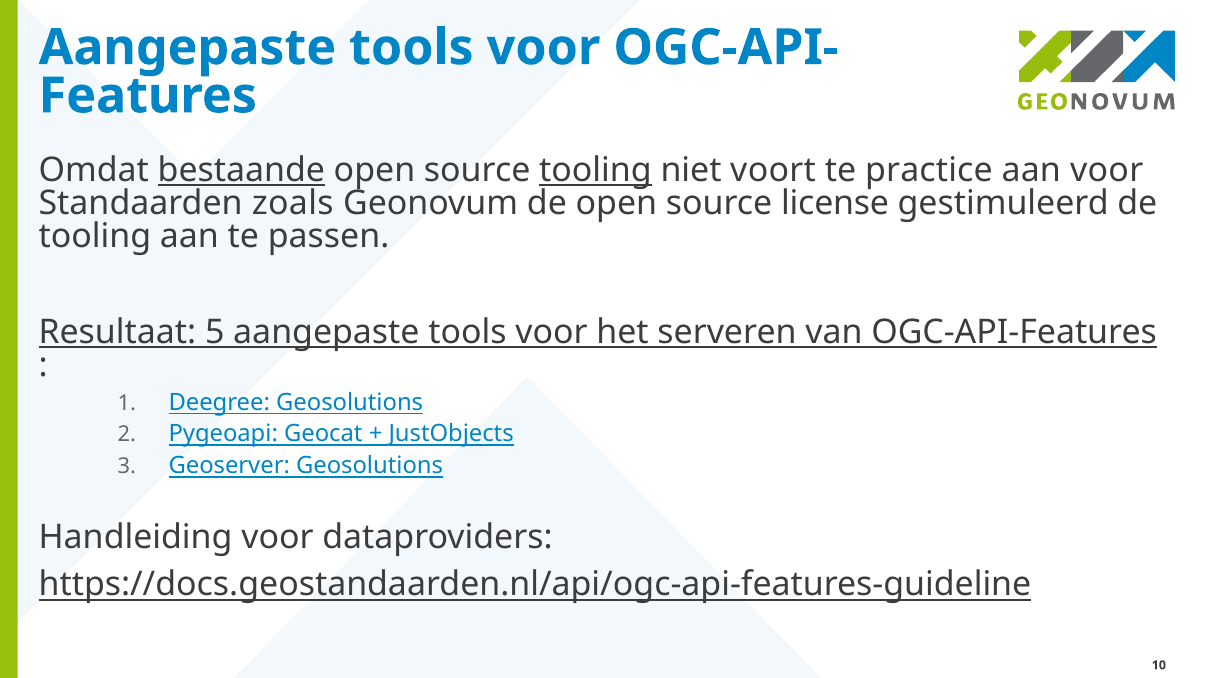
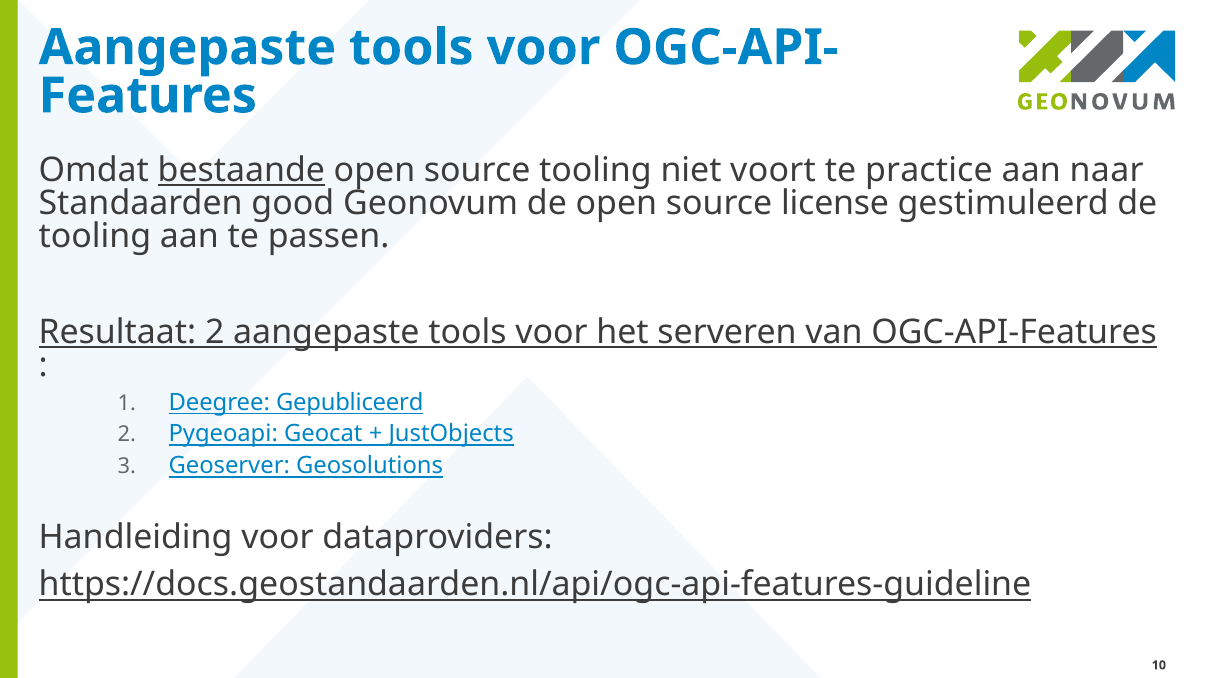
tooling underline: present -> none (595, 170)
aan voor: voor -> naar (1107, 170)
zoals: zoals -> good (293, 203)
Resultaat 5: 5 -> 2 (215, 332)
Deegree Geosolutions: Geosolutions -> Gepubliceerd (350, 402)
